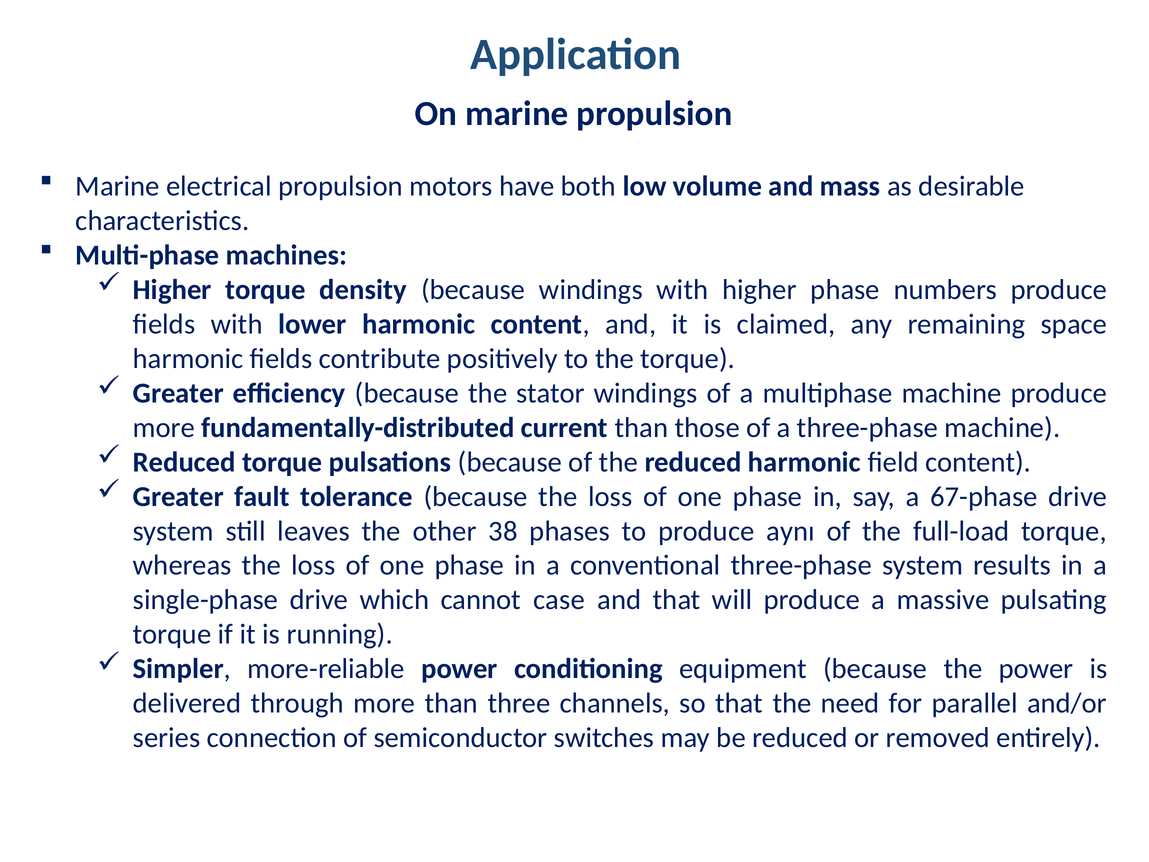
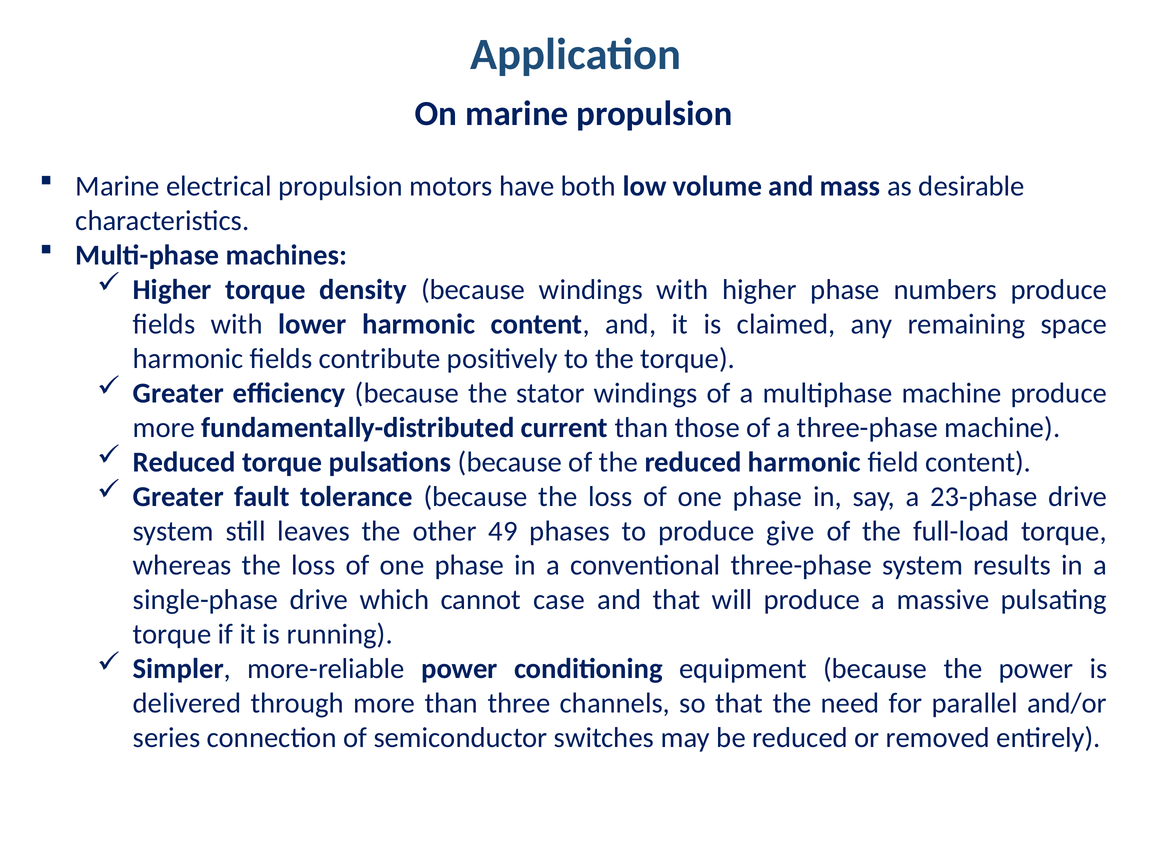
67-phase: 67-phase -> 23-phase (984, 496)
38: 38 -> 49 (503, 531)
aynı: aynı -> give (790, 531)
